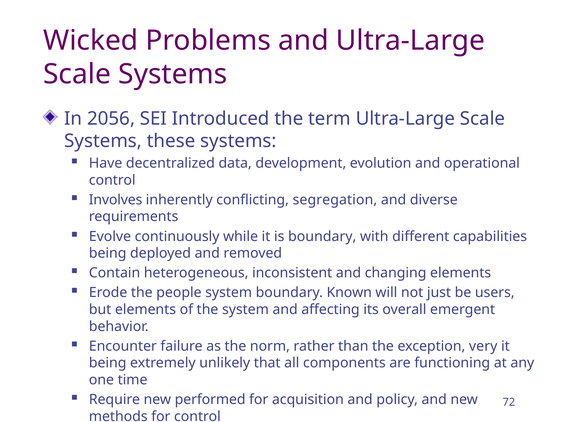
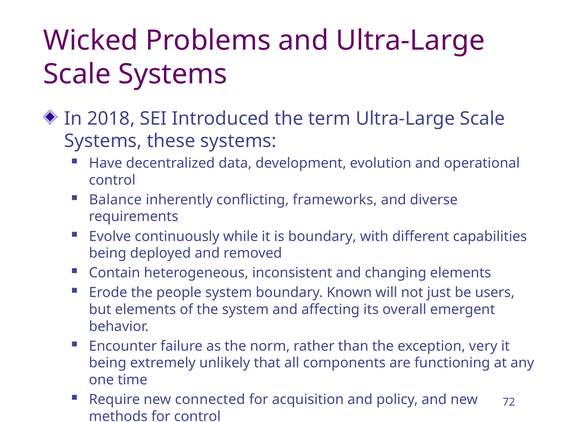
2056: 2056 -> 2018 (111, 119)
Involves: Involves -> Balance (115, 200)
segregation: segregation -> frameworks (335, 200)
performed: performed -> connected (210, 400)
